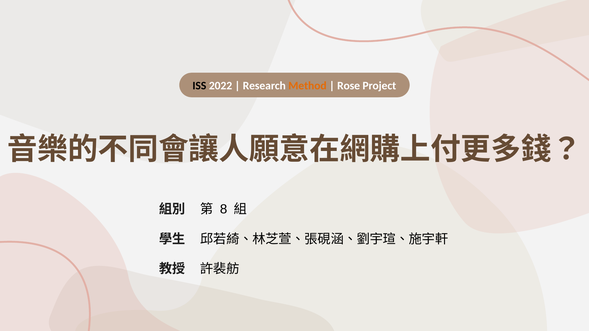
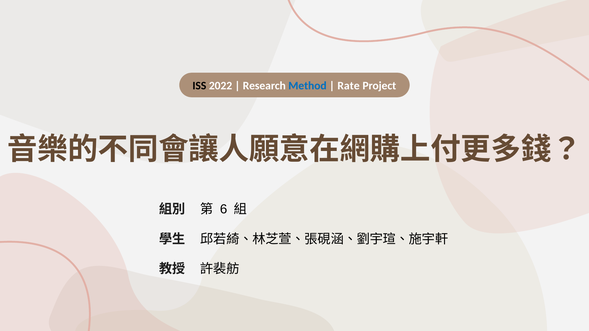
Method colour: orange -> blue (307, 86)
Rose: Rose -> Rate (349, 86)
8: 8 -> 6 (224, 209)
